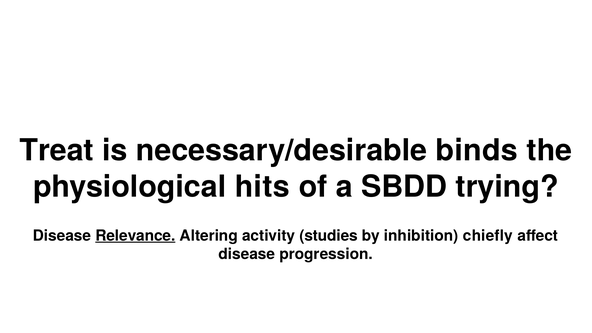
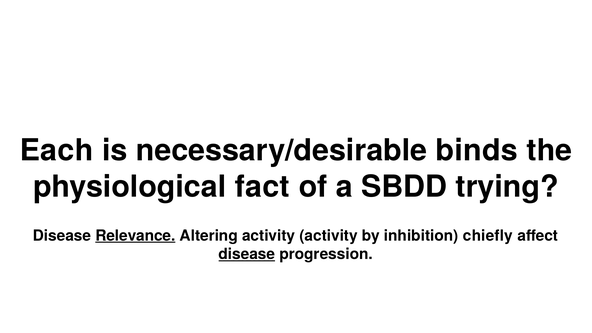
Treat: Treat -> Each (56, 150)
hits: hits -> fact (262, 187)
activity studies: studies -> activity (329, 236)
disease underline: none -> present (247, 254)
